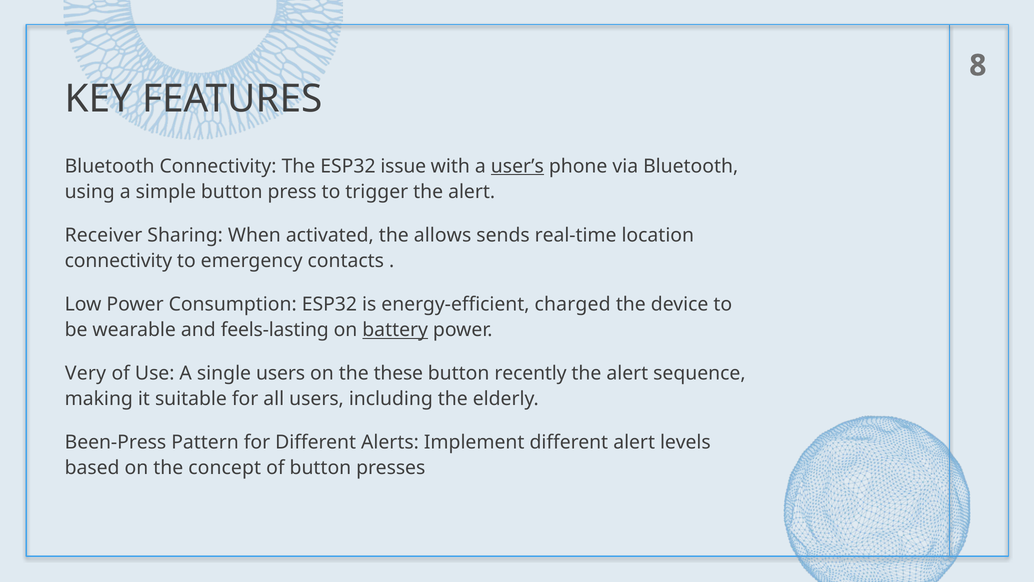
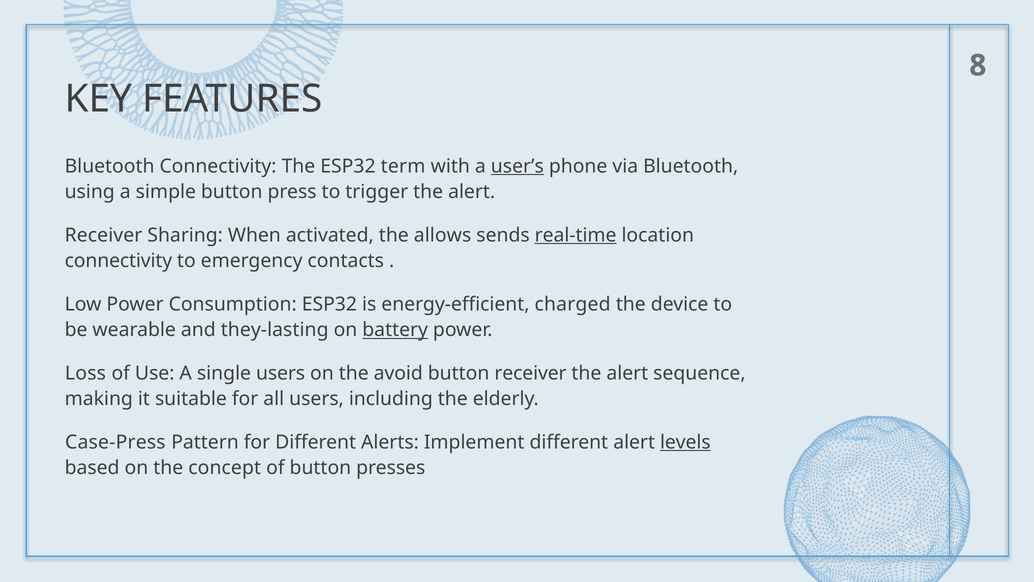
issue: issue -> term (403, 166)
real-time underline: none -> present (576, 235)
feels-lasting: feels-lasting -> they-lasting (275, 330)
Very: Very -> Loss (86, 373)
these: these -> avoid (398, 373)
button recently: recently -> receiver (531, 373)
Been-Press: Been-Press -> Case-Press (115, 442)
levels underline: none -> present (685, 442)
